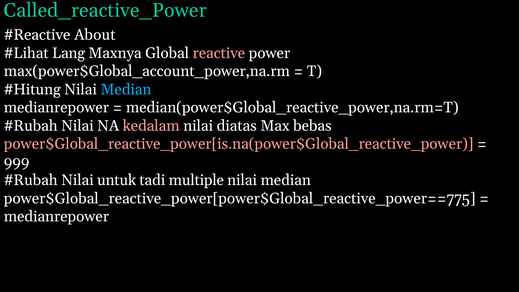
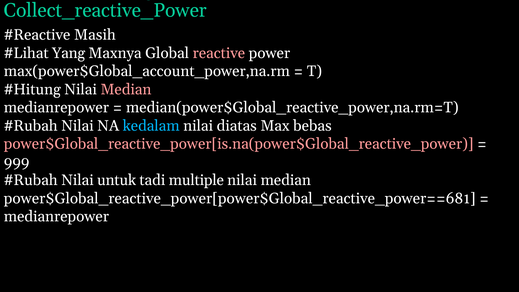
Called_reactive_Power: Called_reactive_Power -> Collect_reactive_Power (105, 11)
About: About -> Masih (95, 35)
Lang: Lang -> Yang (69, 53)
Median colour: light blue -> pink (126, 89)
kedalam colour: pink -> light blue (151, 126)
power$Global_reactive_power[power$Global_reactive_power==775: power$Global_reactive_power[power$Global_reactive_power==775 -> power$Global_reactive_power[power$Global_reactive_power==681 (240, 198)
